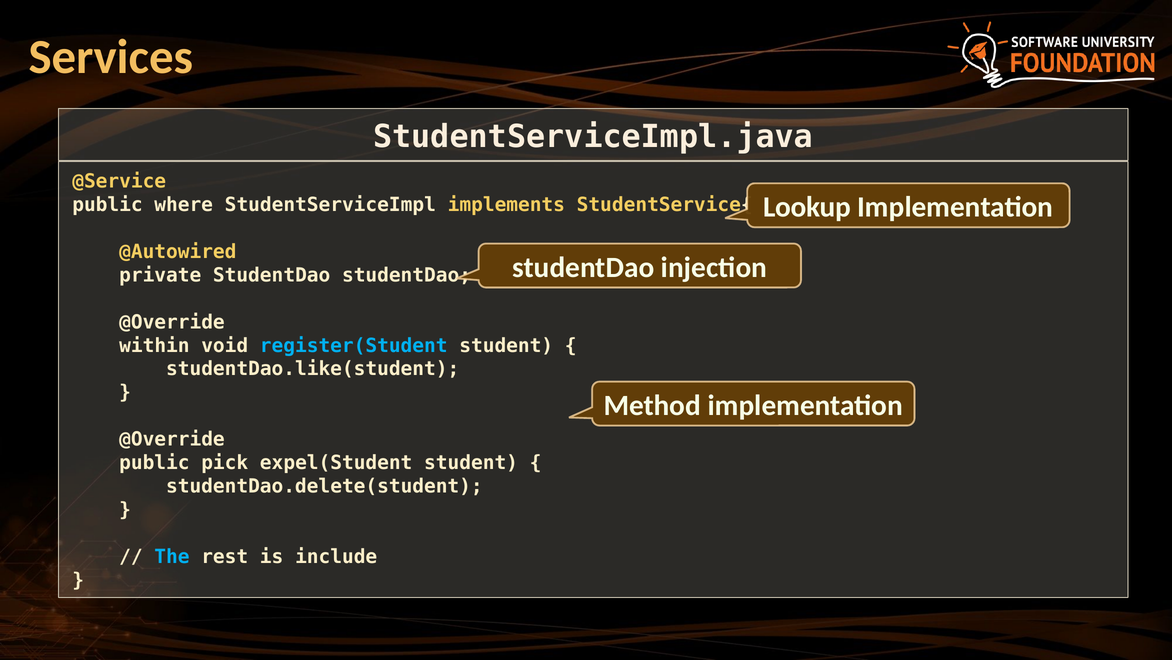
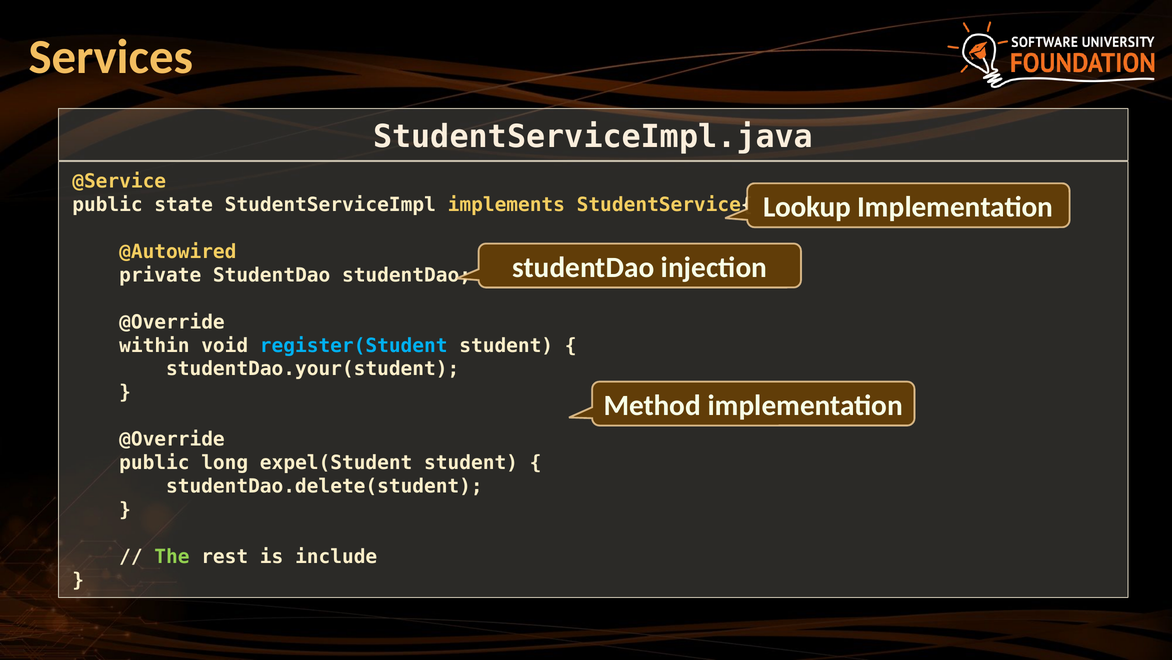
where: where -> state (184, 205)
studentDao.like(student: studentDao.like(student -> studentDao.your(student (313, 369)
pick: pick -> long (225, 462)
The colour: light blue -> light green (172, 556)
